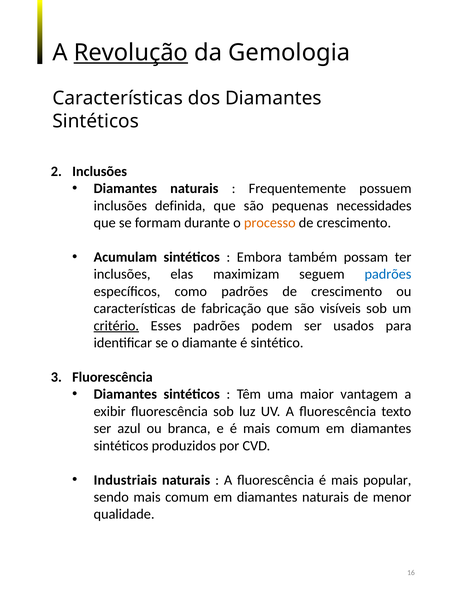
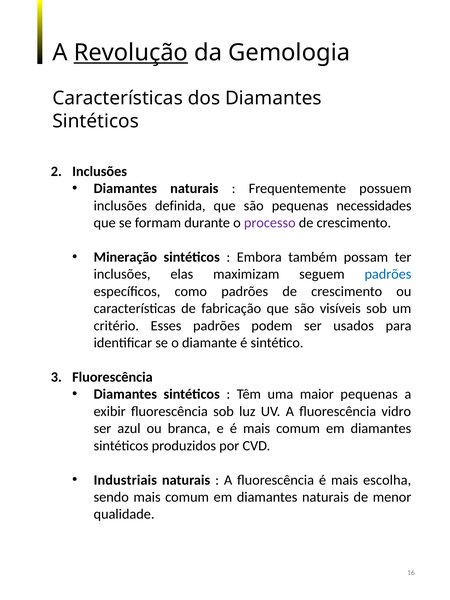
processo colour: orange -> purple (270, 223)
Acumulam: Acumulam -> Mineração (125, 257)
critério underline: present -> none (116, 326)
maior vantagem: vantagem -> pequenas (369, 394)
texto: texto -> vidro (396, 411)
popular: popular -> escolha (387, 480)
